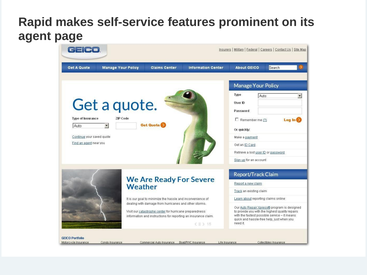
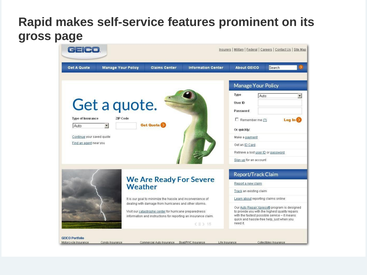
agent: agent -> gross (35, 36)
